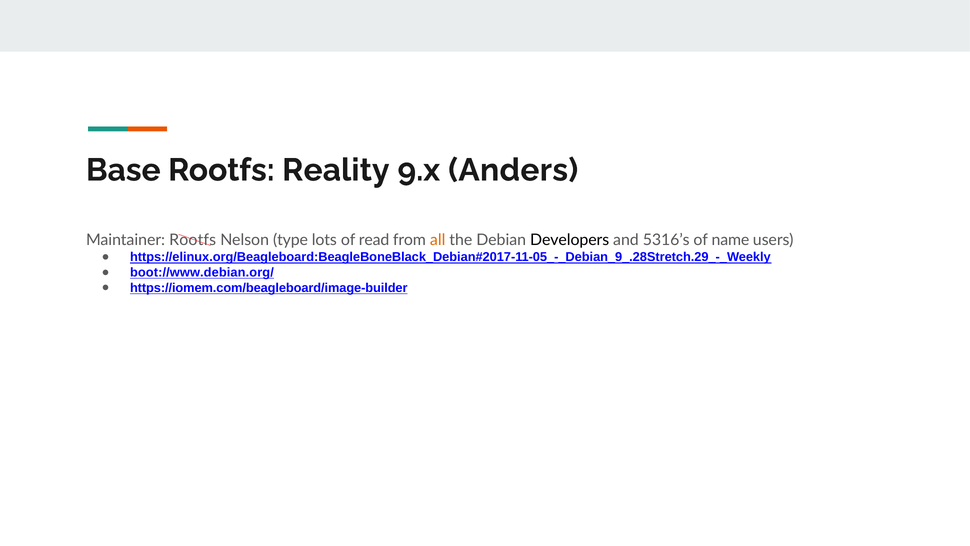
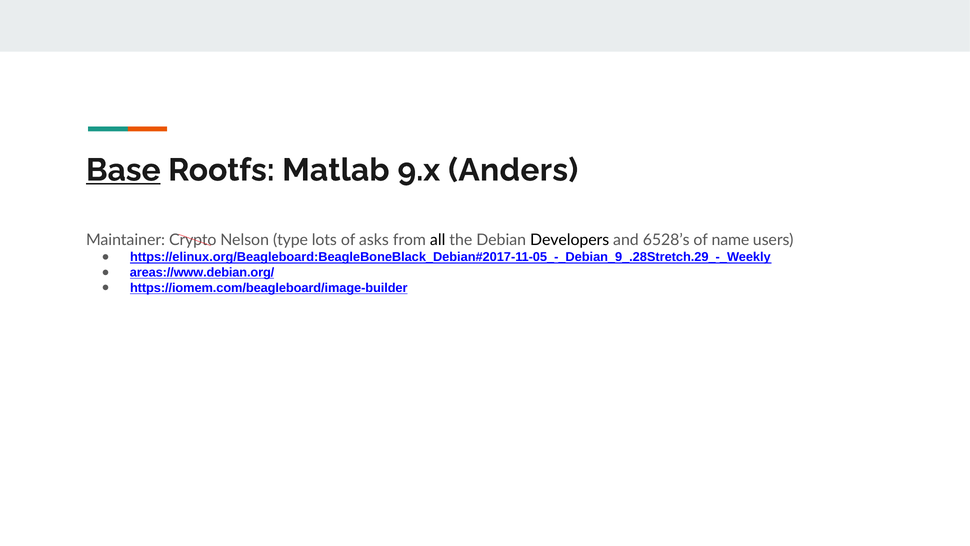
Base underline: none -> present (123, 170)
Reality: Reality -> Matlab (336, 170)
Maintainer Rootfs: Rootfs -> Crypto (193, 240)
read: read -> asks (374, 240)
all colour: orange -> black (438, 240)
5316’s: 5316’s -> 6528’s (666, 240)
boot://www.debian.org/: boot://www.debian.org/ -> areas://www.debian.org/ (202, 272)
